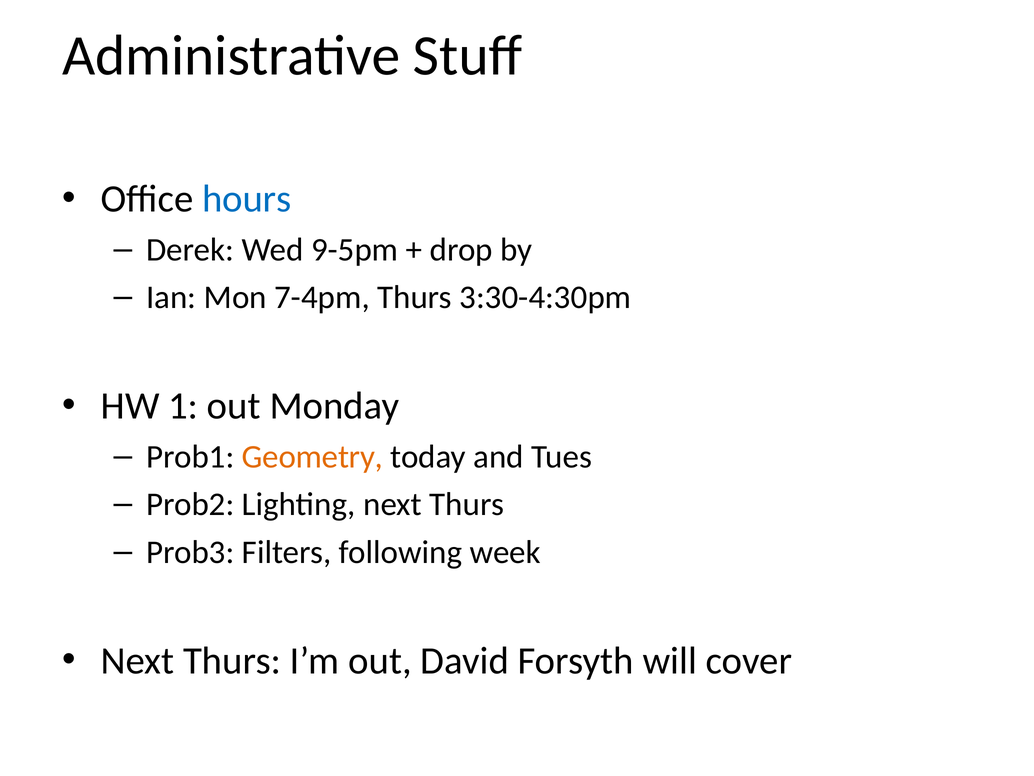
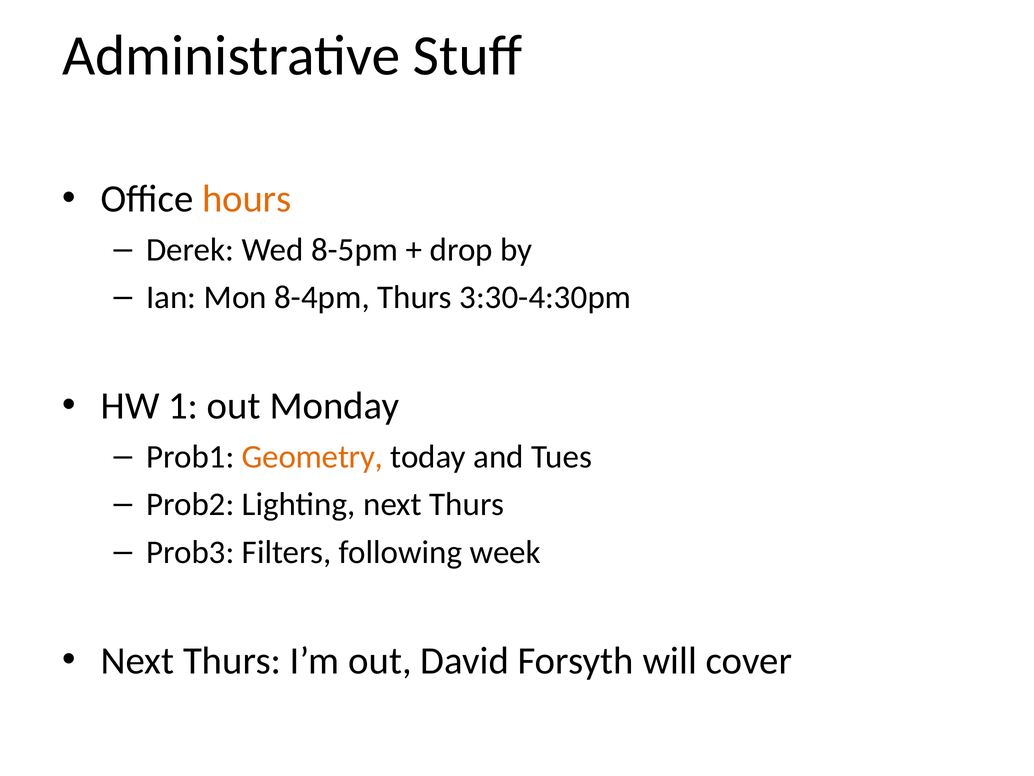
hours colour: blue -> orange (247, 199)
9-5pm: 9-5pm -> 8-5pm (355, 250)
7-4pm: 7-4pm -> 8-4pm (322, 297)
